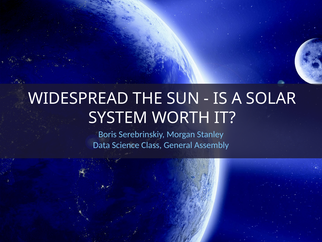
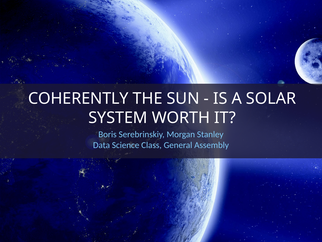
WIDESPREAD: WIDESPREAD -> COHERENTLY (78, 98)
